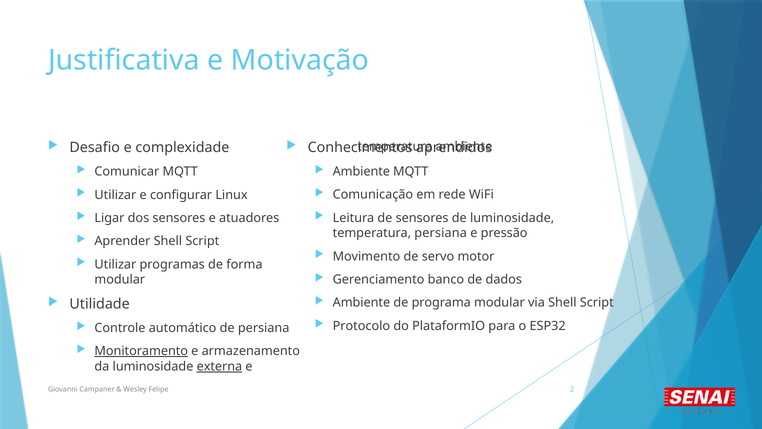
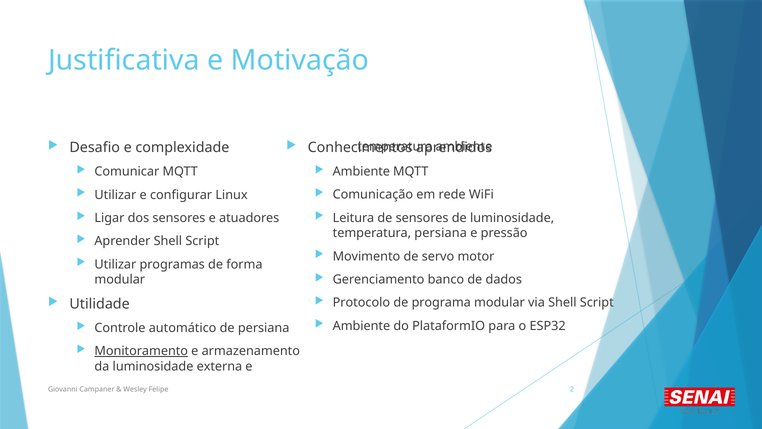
Ambiente: Ambiente -> Protocolo (361, 302)
Protocolo: Protocolo -> Ambiente (361, 326)
externa underline: present -> none (219, 366)
